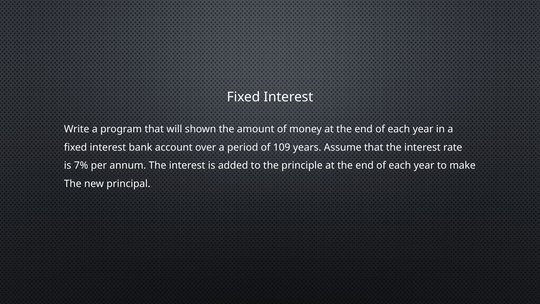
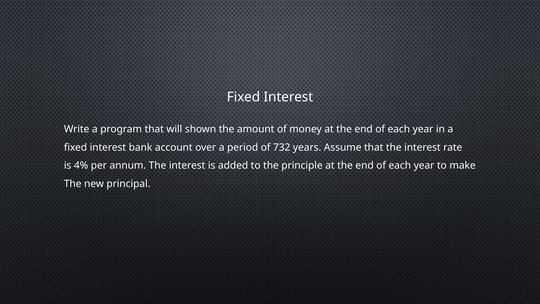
109: 109 -> 732 (282, 147)
7%: 7% -> 4% (81, 165)
